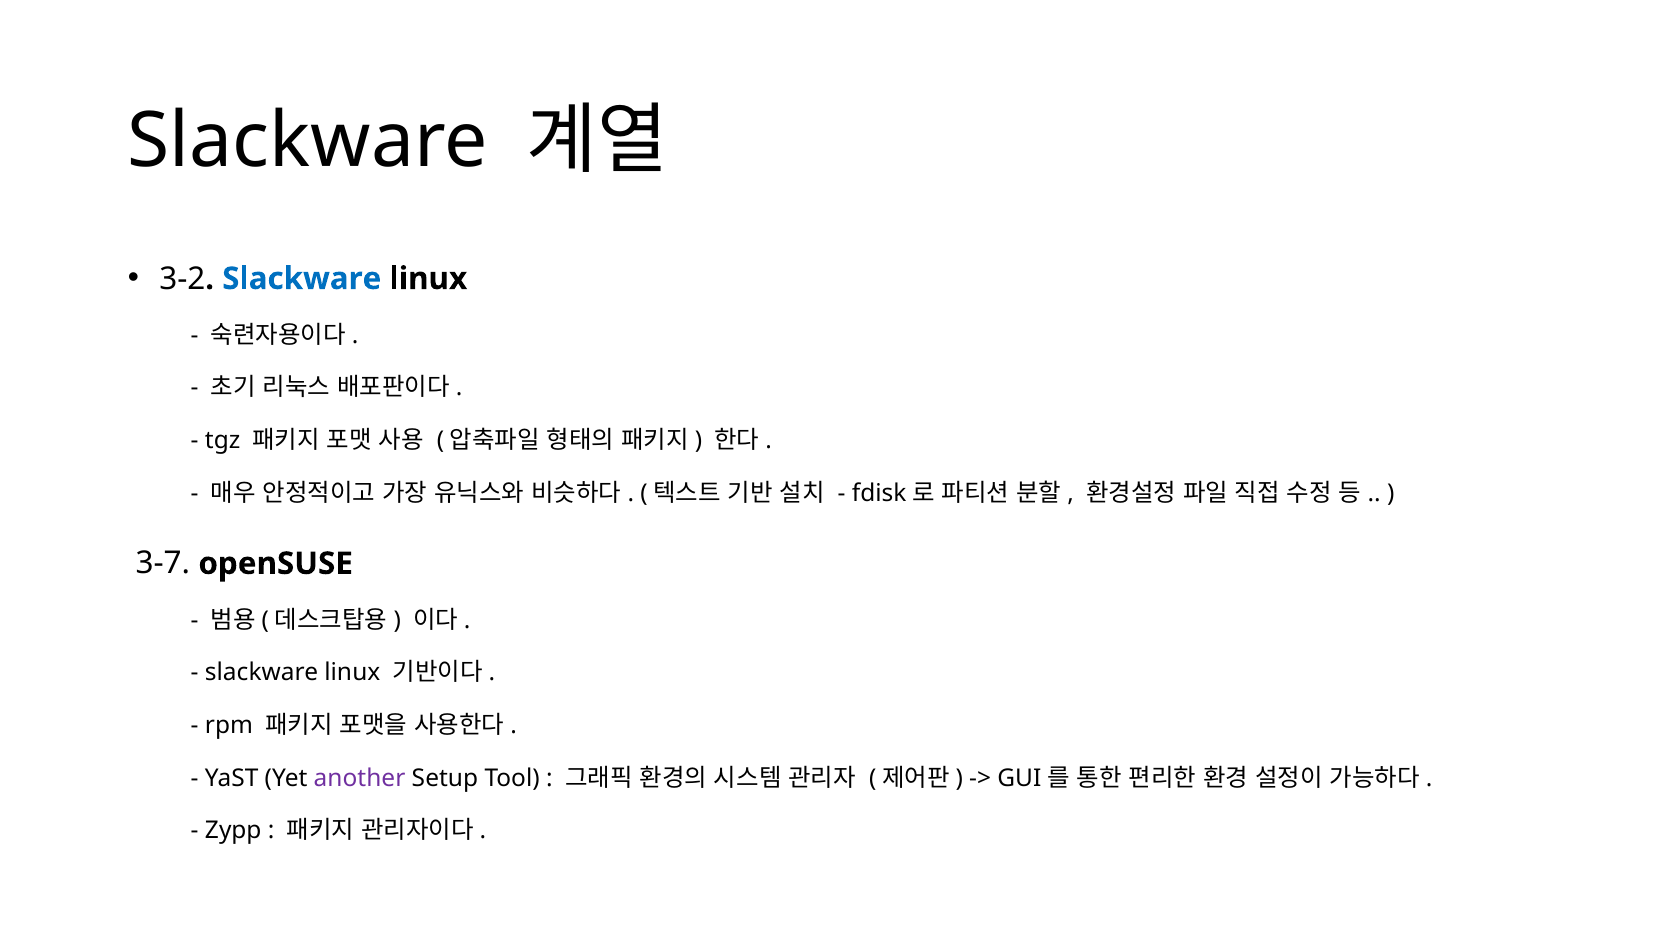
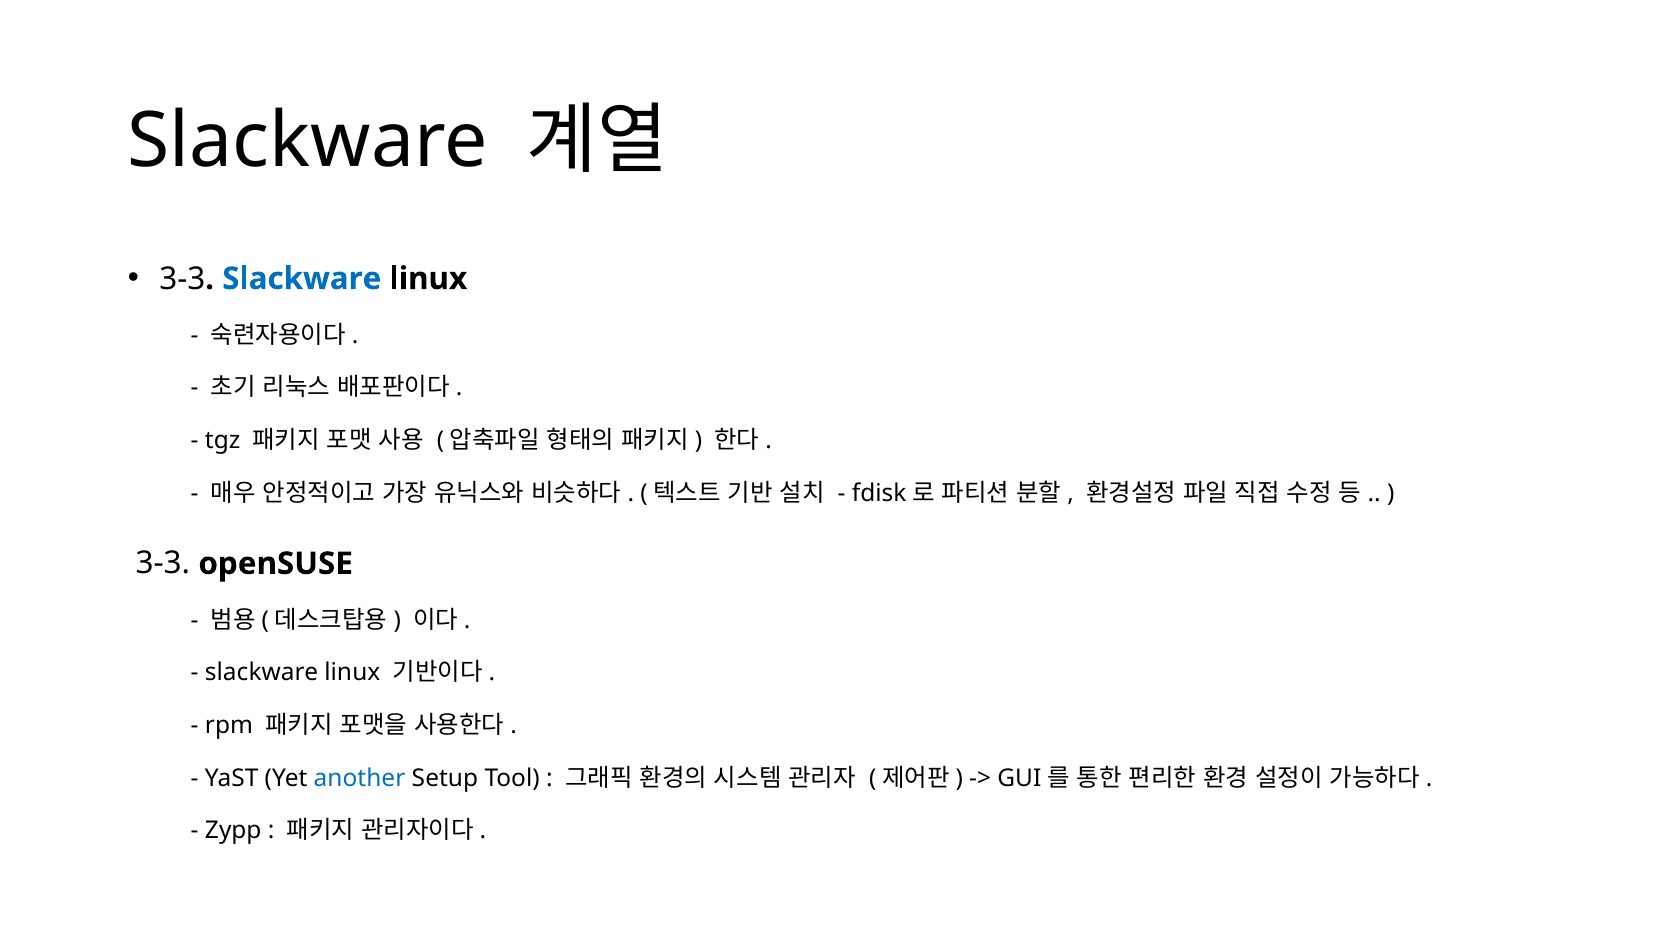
3-2: 3-2 -> 3-3 (182, 279)
3-7: 3-7 -> 3-3 (163, 564)
another colour: purple -> blue (360, 778)
